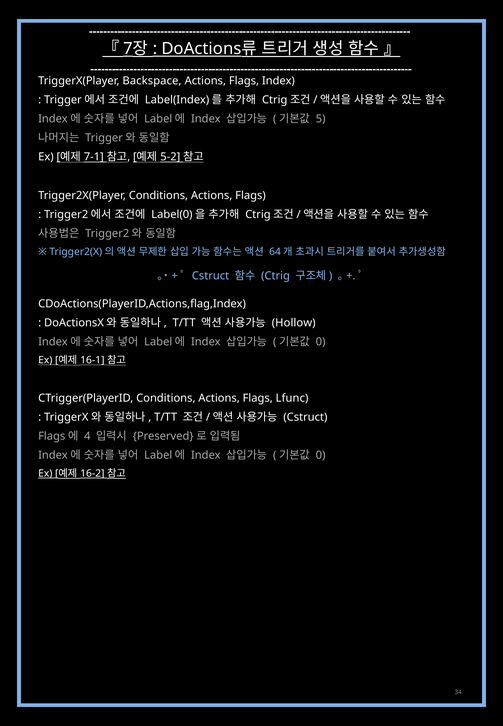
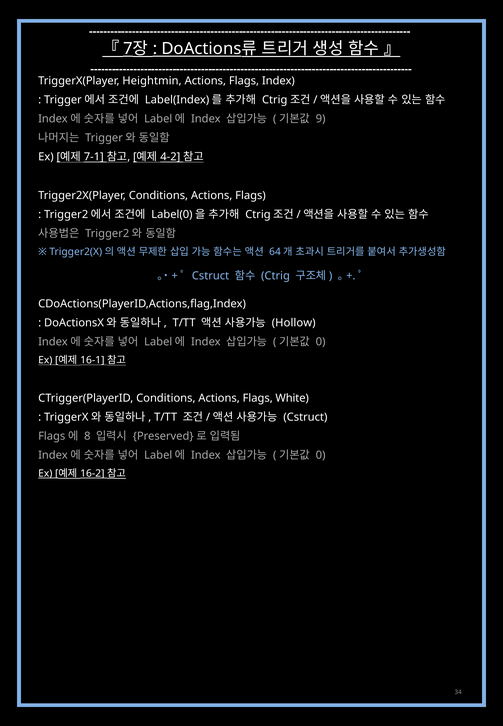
Backspace: Backspace -> Heightmin (152, 81)
5: 5 -> 9 (321, 119)
5-2: 5-2 -> 4-2 (170, 157)
Lfunc: Lfunc -> White (292, 398)
4: 4 -> 8 (87, 436)
